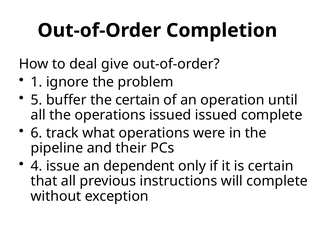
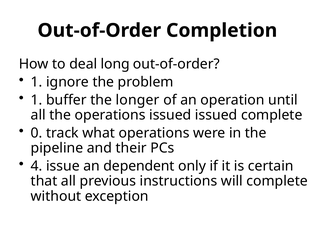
give: give -> long (115, 64)
5: 5 -> 1 (37, 100)
the certain: certain -> longer (138, 100)
6: 6 -> 0 (37, 133)
